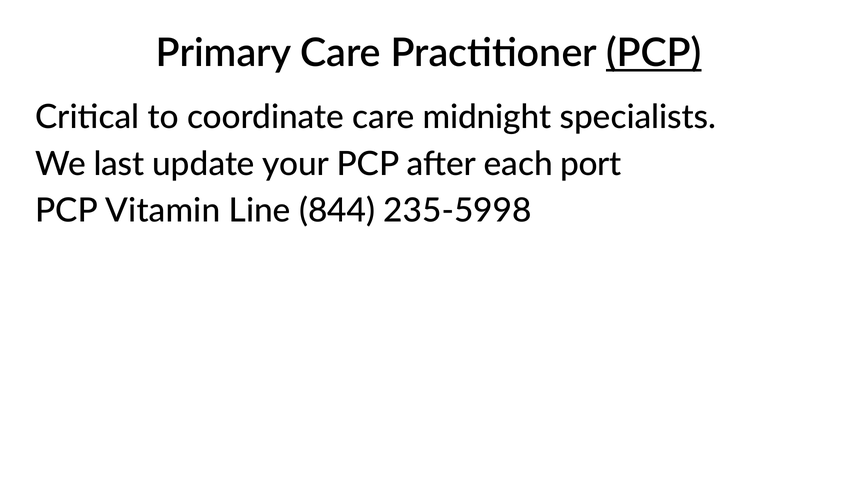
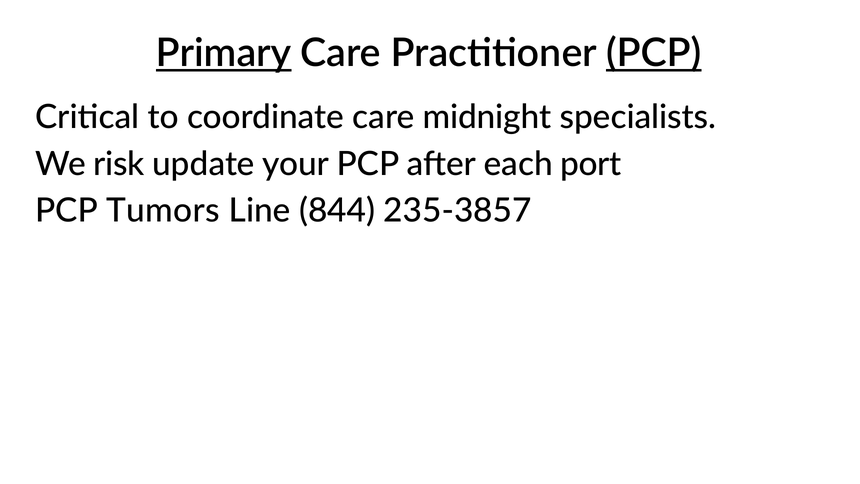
Primary underline: none -> present (224, 53)
last: last -> risk (119, 164)
Vitamin: Vitamin -> Tumors (163, 211)
235-5998: 235-5998 -> 235-3857 (458, 211)
